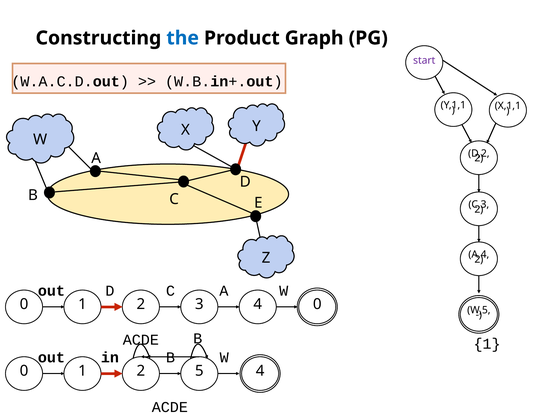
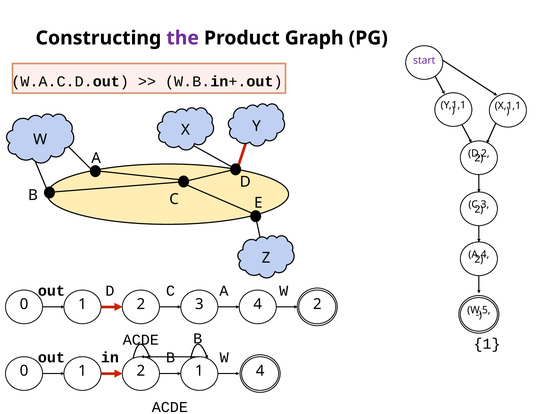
the colour: blue -> purple (183, 38)
4 0: 0 -> 2 (317, 304)
2 5: 5 -> 1 (199, 371)
